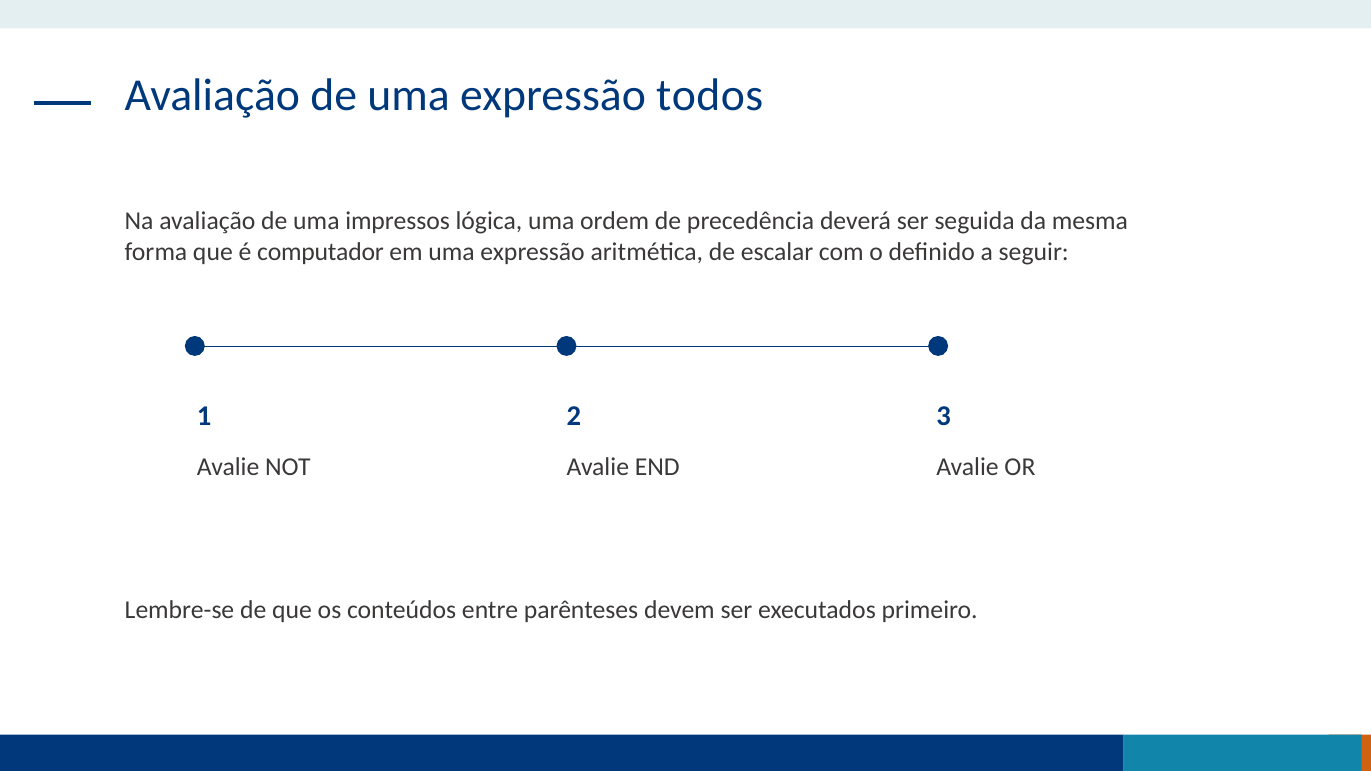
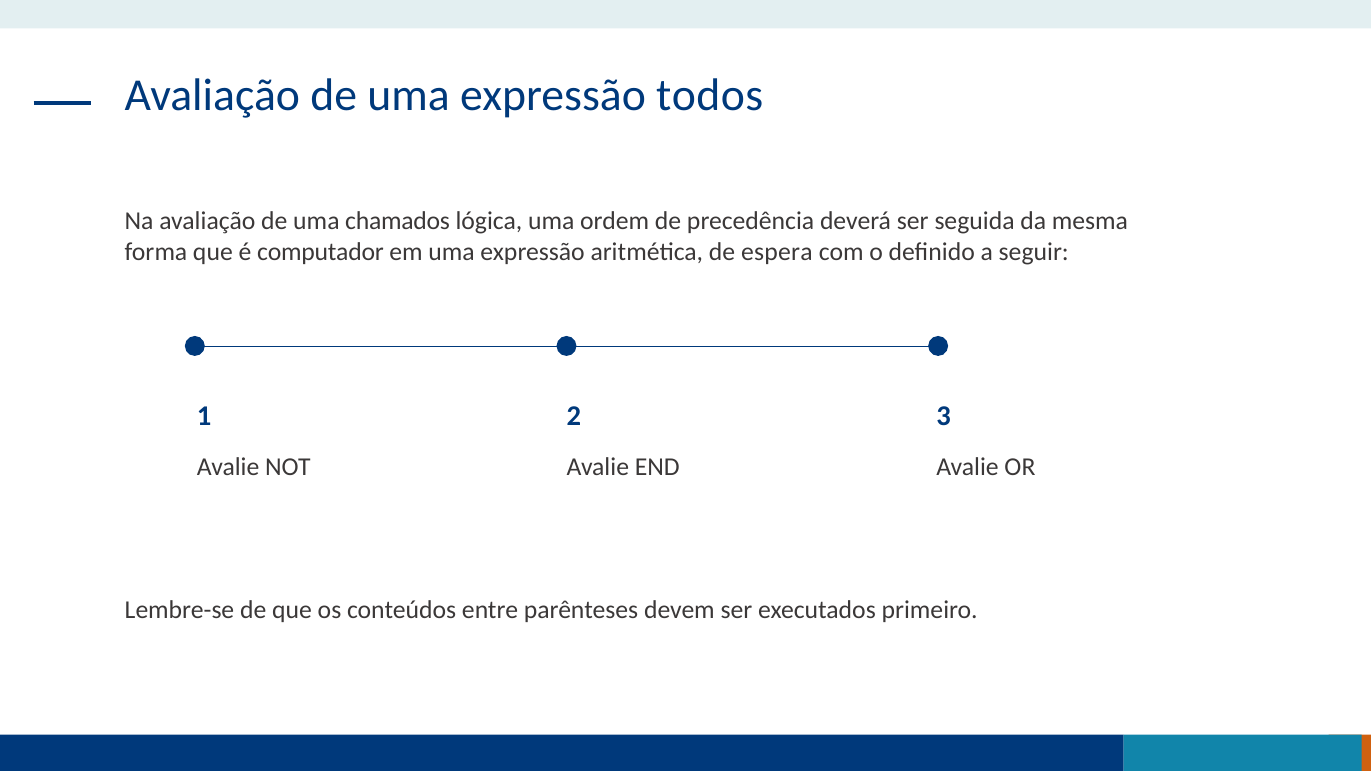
impressos: impressos -> chamados (398, 221)
escalar: escalar -> espera (777, 252)
